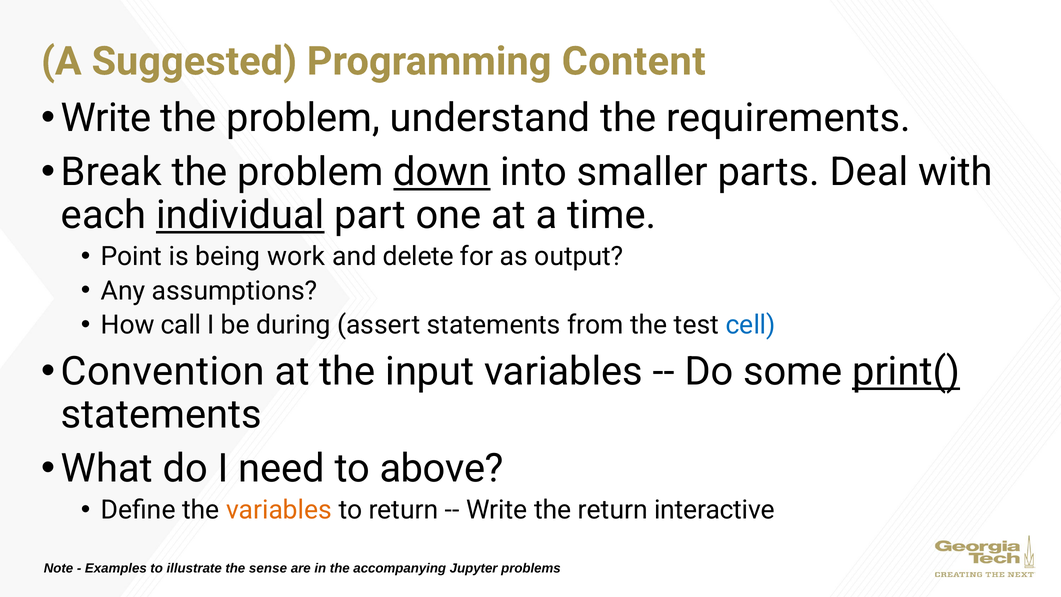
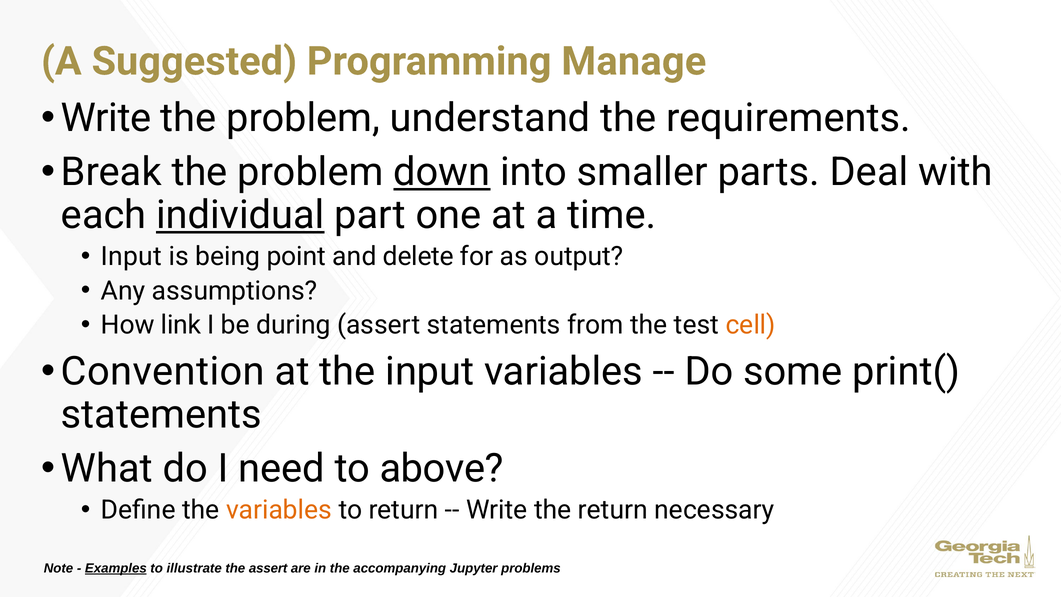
Content: Content -> Manage (634, 61)
Point: Point -> Input (131, 257)
work: work -> point (296, 257)
call: call -> link (181, 325)
cell colour: blue -> orange (751, 325)
print( underline: present -> none (906, 372)
interactive: interactive -> necessary (714, 510)
Examples underline: none -> present (116, 568)
the sense: sense -> assert (268, 568)
